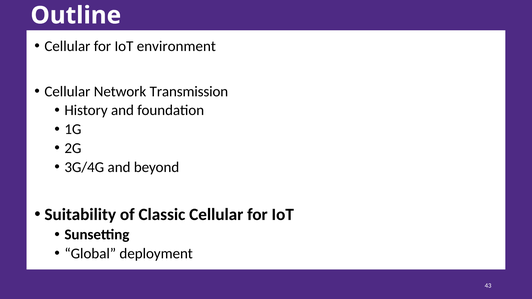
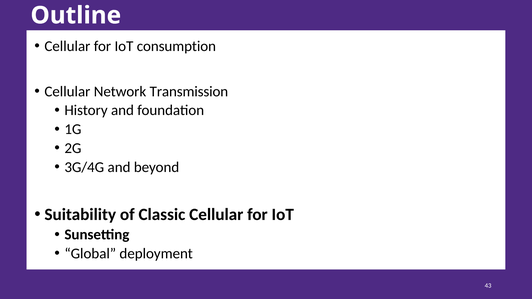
environment: environment -> consumption (176, 46)
